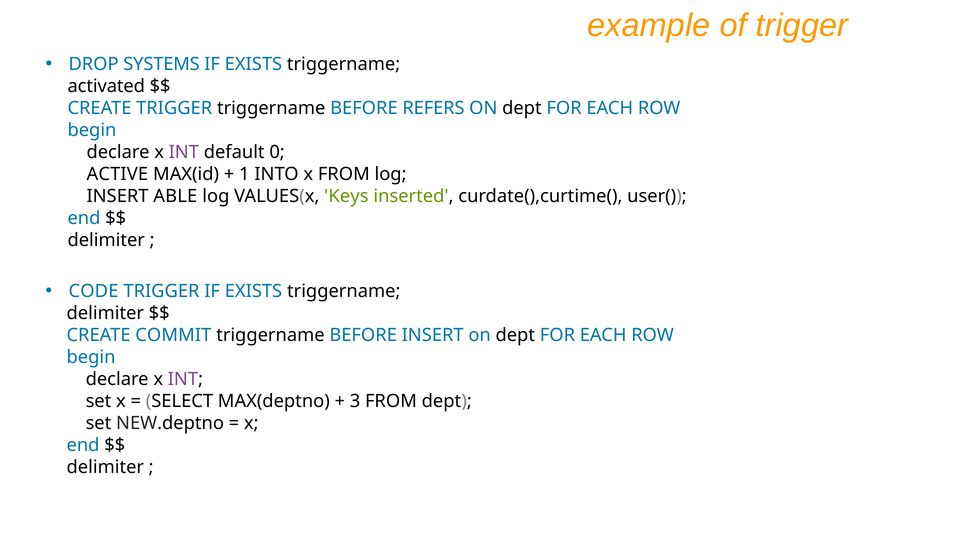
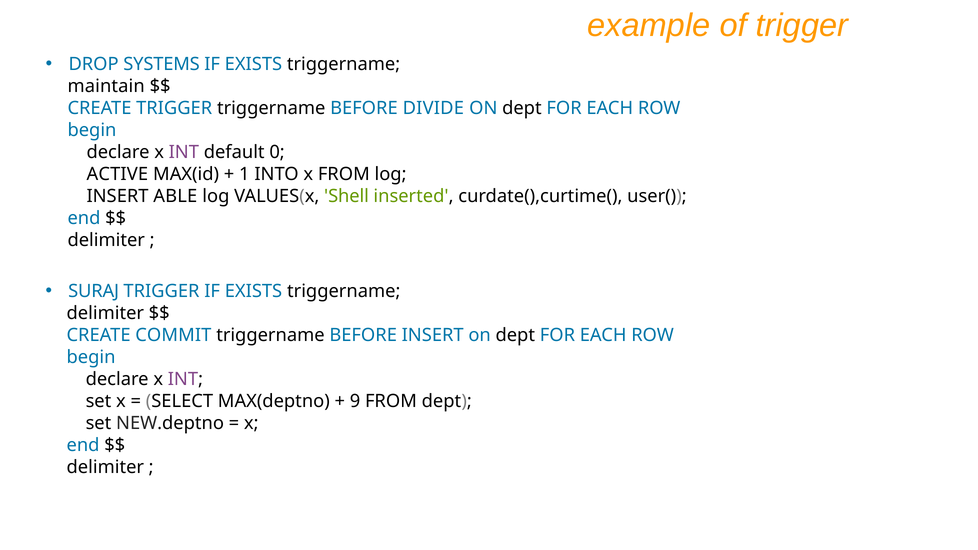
activated: activated -> maintain (106, 86)
REFERS: REFERS -> DIVIDE (433, 108)
Keys: Keys -> Shell (346, 196)
CODE: CODE -> SURAJ (94, 291)
3: 3 -> 9 (355, 401)
